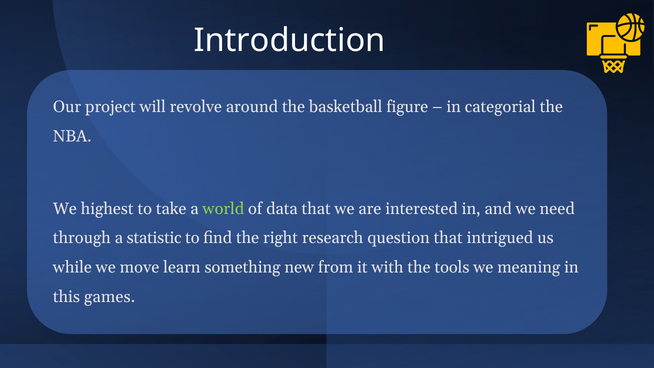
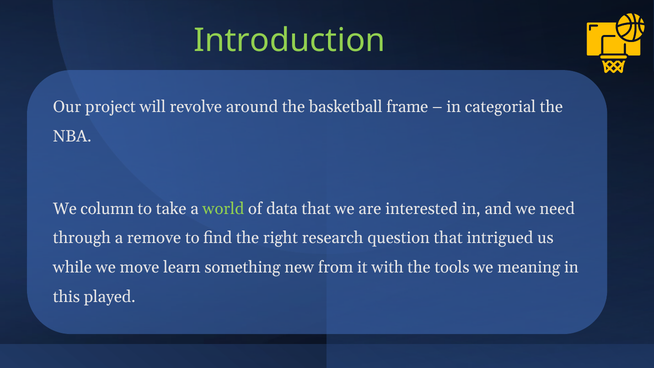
Introduction colour: white -> light green (290, 40)
figure: figure -> frame (407, 107)
highest: highest -> column (107, 209)
statistic: statistic -> remove (154, 238)
games: games -> played (110, 297)
